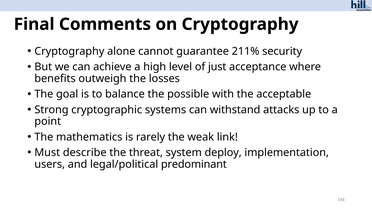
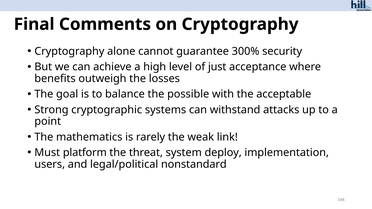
211%: 211% -> 300% (246, 51)
describe: describe -> platform (85, 153)
predominant: predominant -> nonstandard (194, 164)
